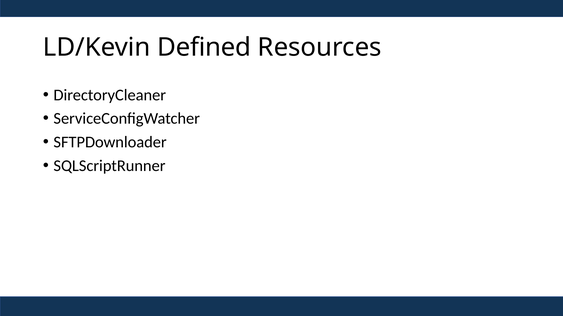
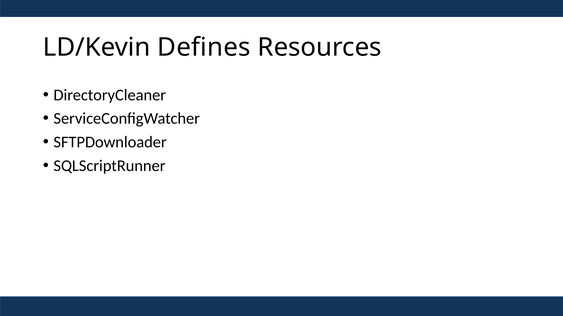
Defined: Defined -> Defines (204, 47)
